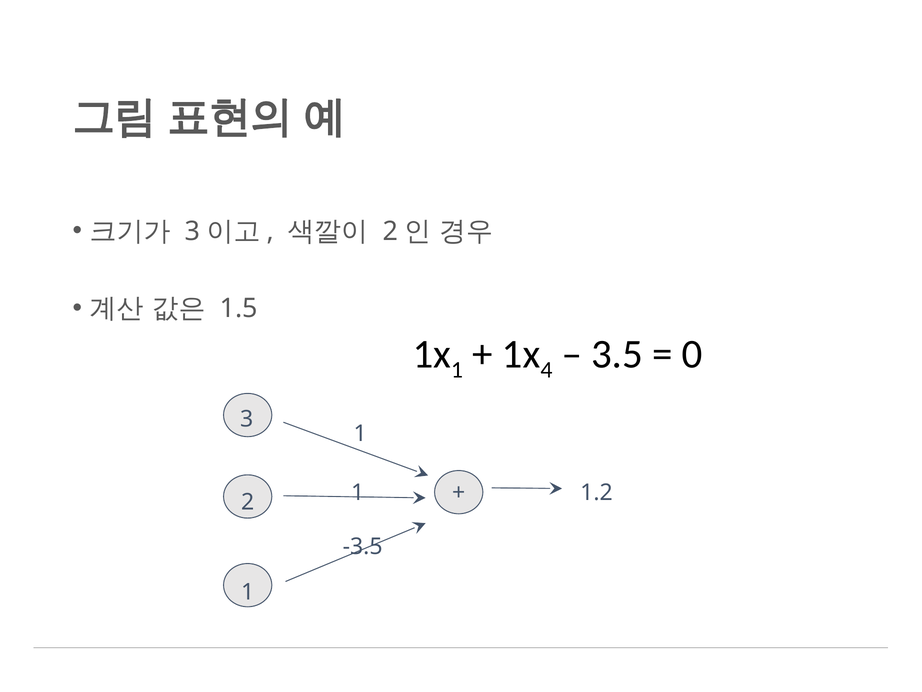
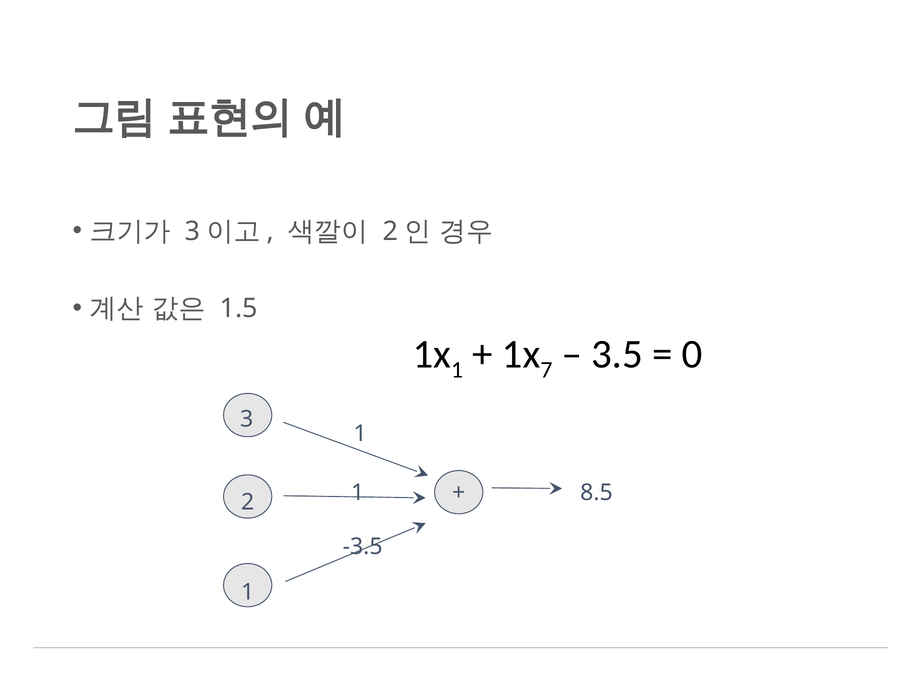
4: 4 -> 7 (546, 370)
1.2: 1.2 -> 8.5 (596, 492)
